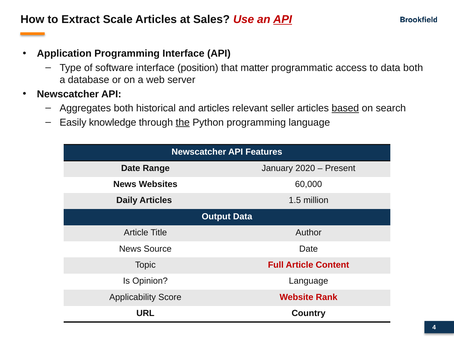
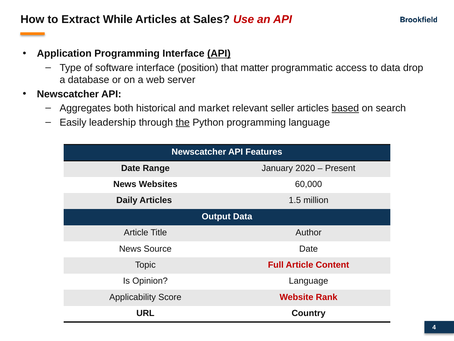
Scale: Scale -> While (118, 19)
API underline: present -> none (283, 19)
API underline: none -> present (219, 54)
data both: both -> drop (413, 68)
and articles: articles -> market (214, 108)
knowledge: knowledge -> leadership (113, 122)
